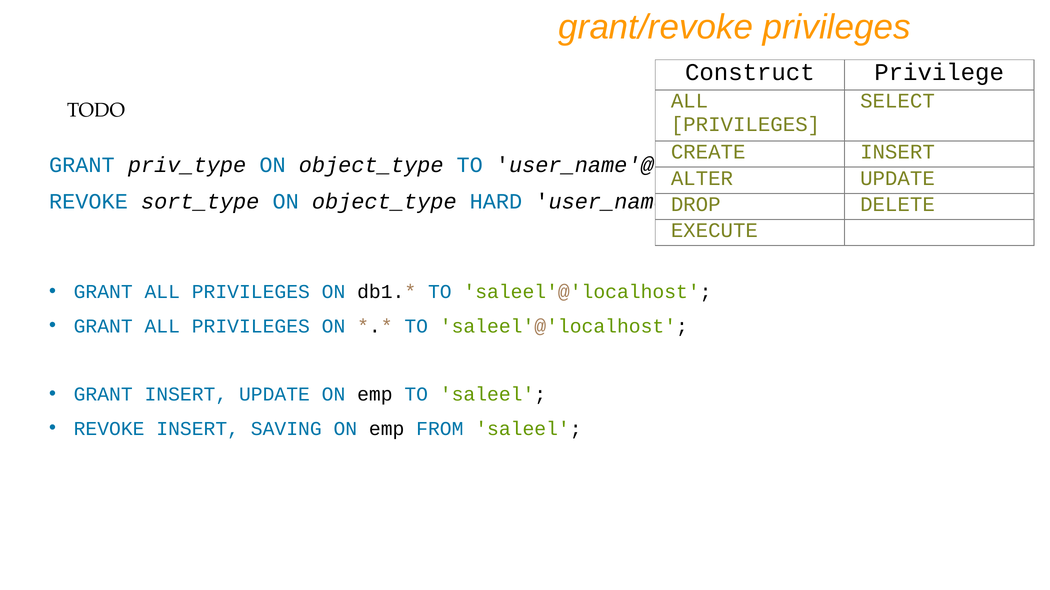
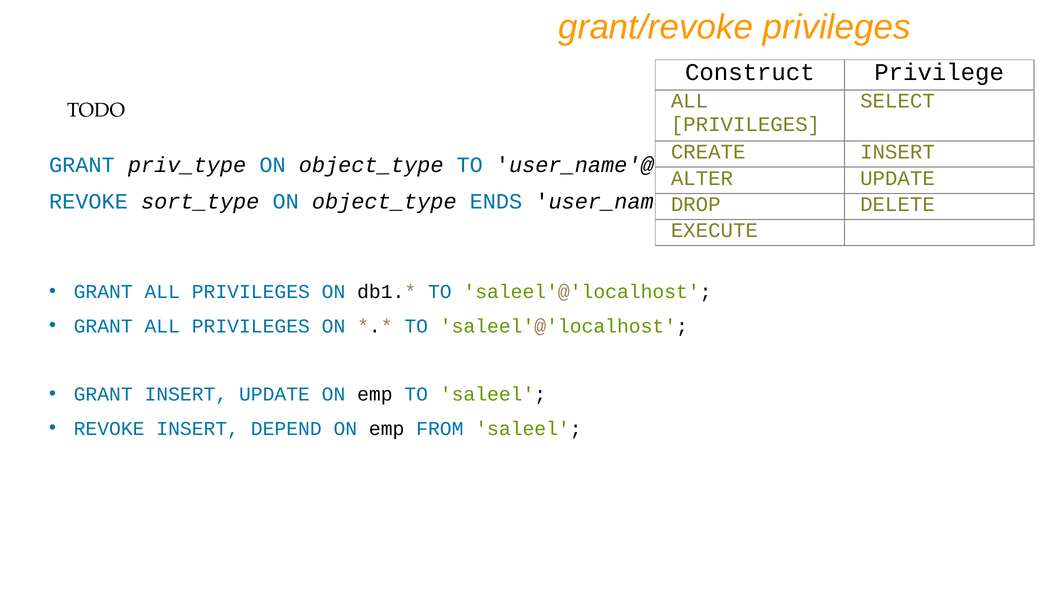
HARD: HARD -> ENDS (496, 202)
SAVING: SAVING -> DEPEND (286, 429)
